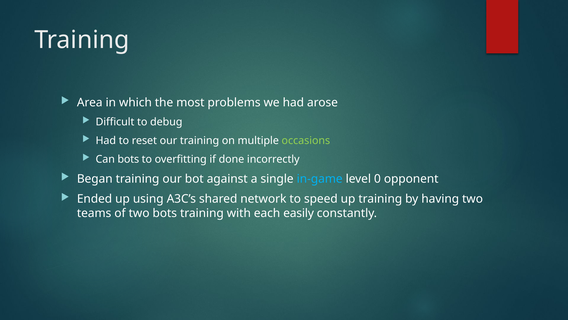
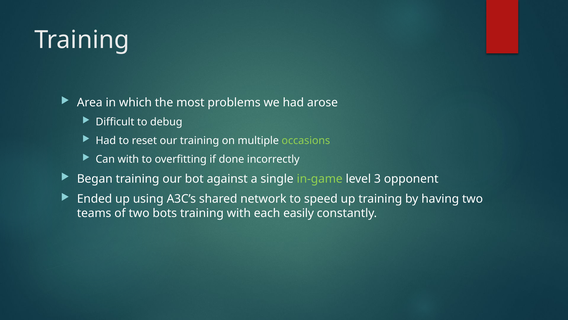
Can bots: bots -> with (128, 159)
in-game colour: light blue -> light green (320, 179)
0: 0 -> 3 (377, 179)
